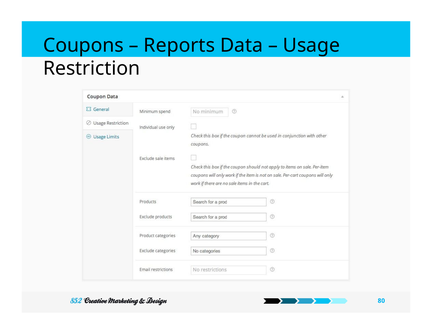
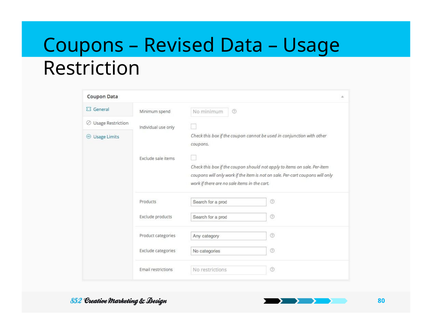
Reports: Reports -> Revised (179, 45)
